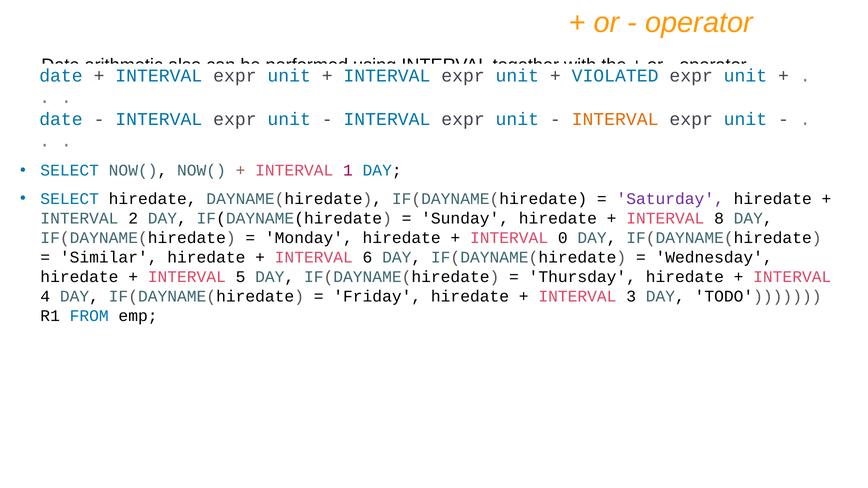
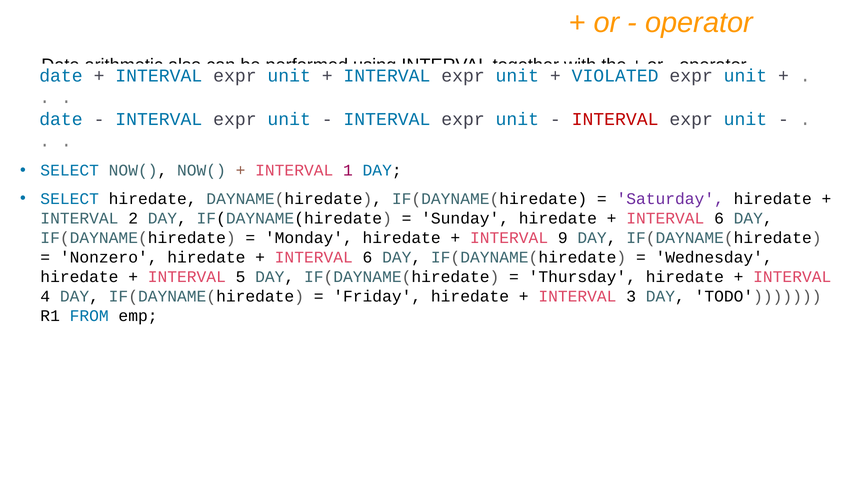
INTERVAL colour: orange -> red (615, 119)
8: 8 -> 6 (719, 218)
0: 0 -> 9 (563, 238)
Similar: Similar -> Nonzero (109, 257)
